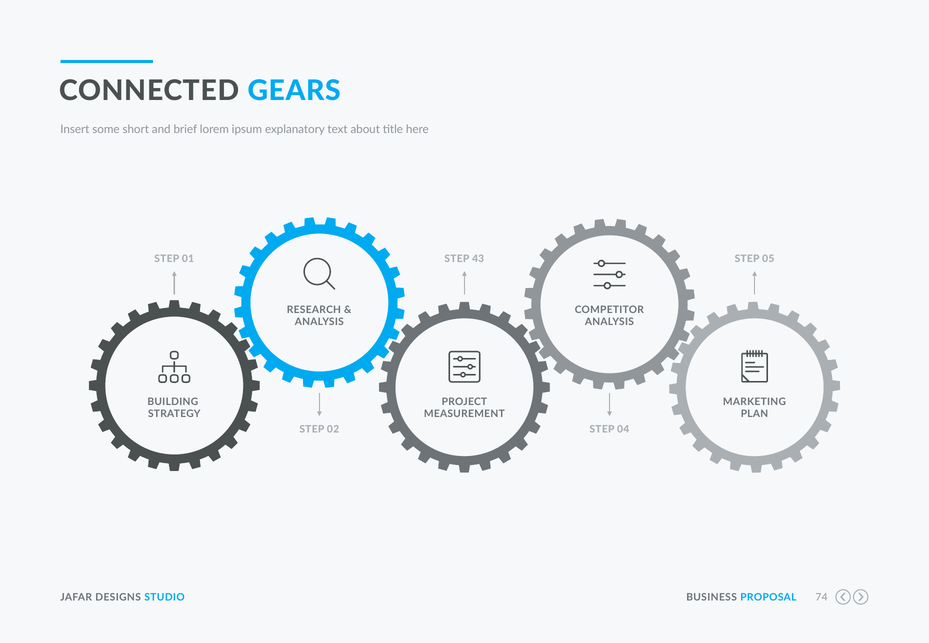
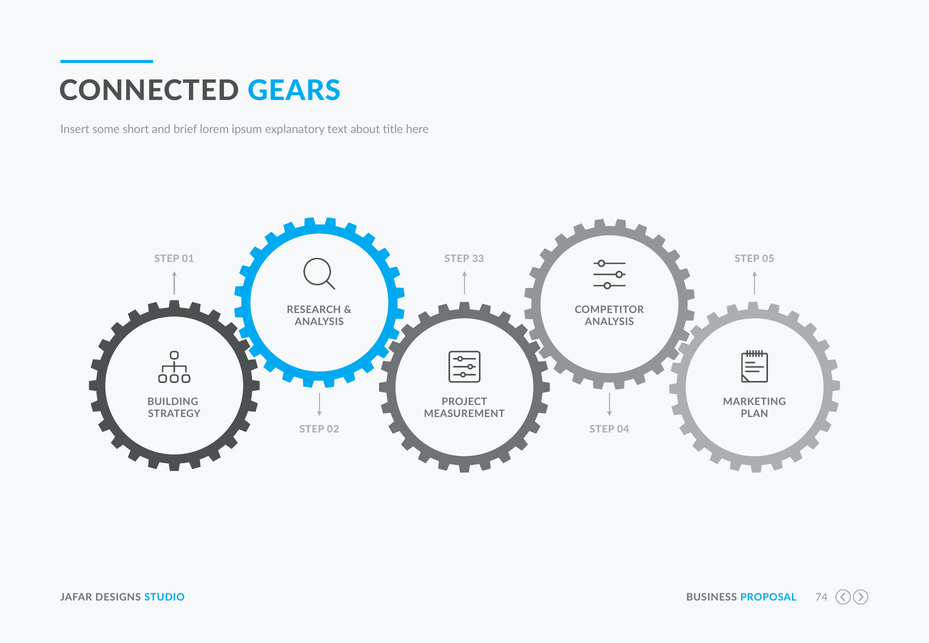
43: 43 -> 33 (478, 259)
